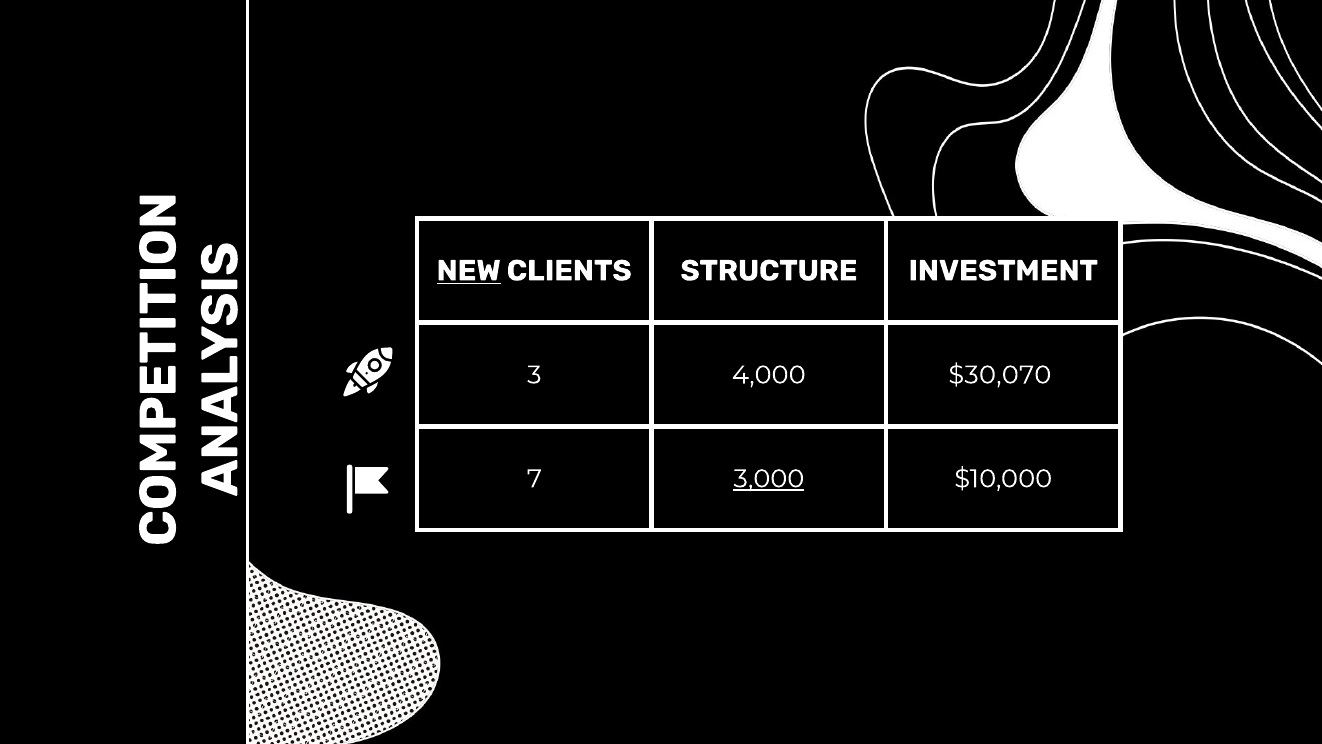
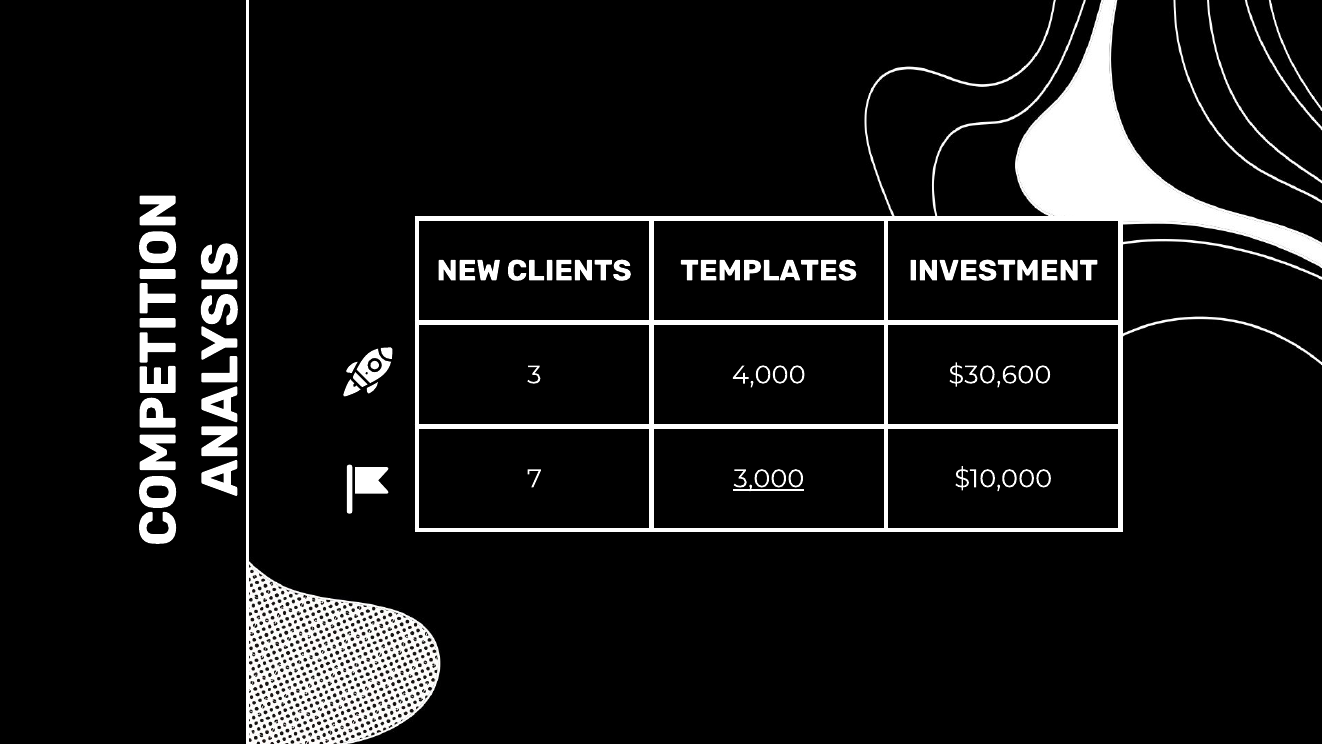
NEW underline: present -> none (469, 271)
STRUCTURE: STRUCTURE -> TEMPLATES (769, 271)
$30,070: $30,070 -> $30,600 (1000, 375)
